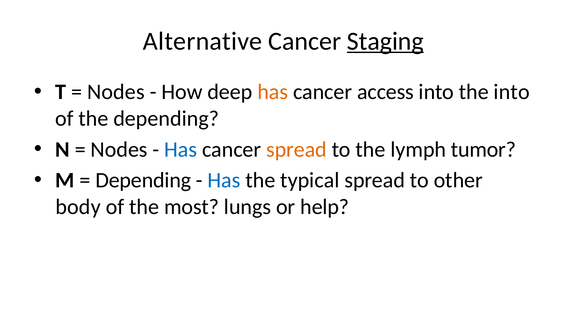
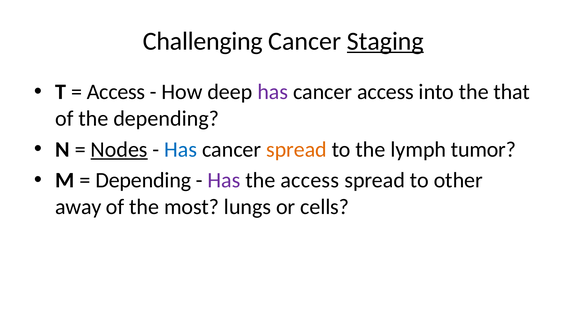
Alternative: Alternative -> Challenging (203, 41)
Nodes: Nodes -> Access (116, 92)
has colour: orange -> purple (273, 92)
the into: into -> that (512, 92)
Nodes underline: none -> present (119, 149)
Has colour: blue -> purple (224, 180)
the typical: typical -> access (310, 180)
body: body -> away (78, 207)
help: help -> cells (325, 207)
